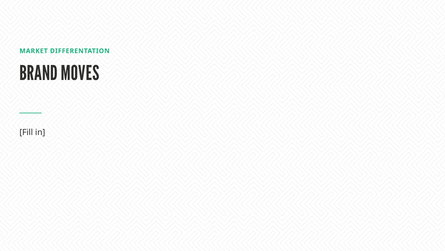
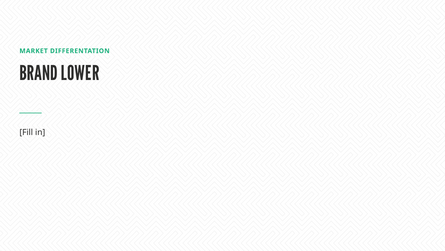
MOVES: MOVES -> LOWER (80, 73)
